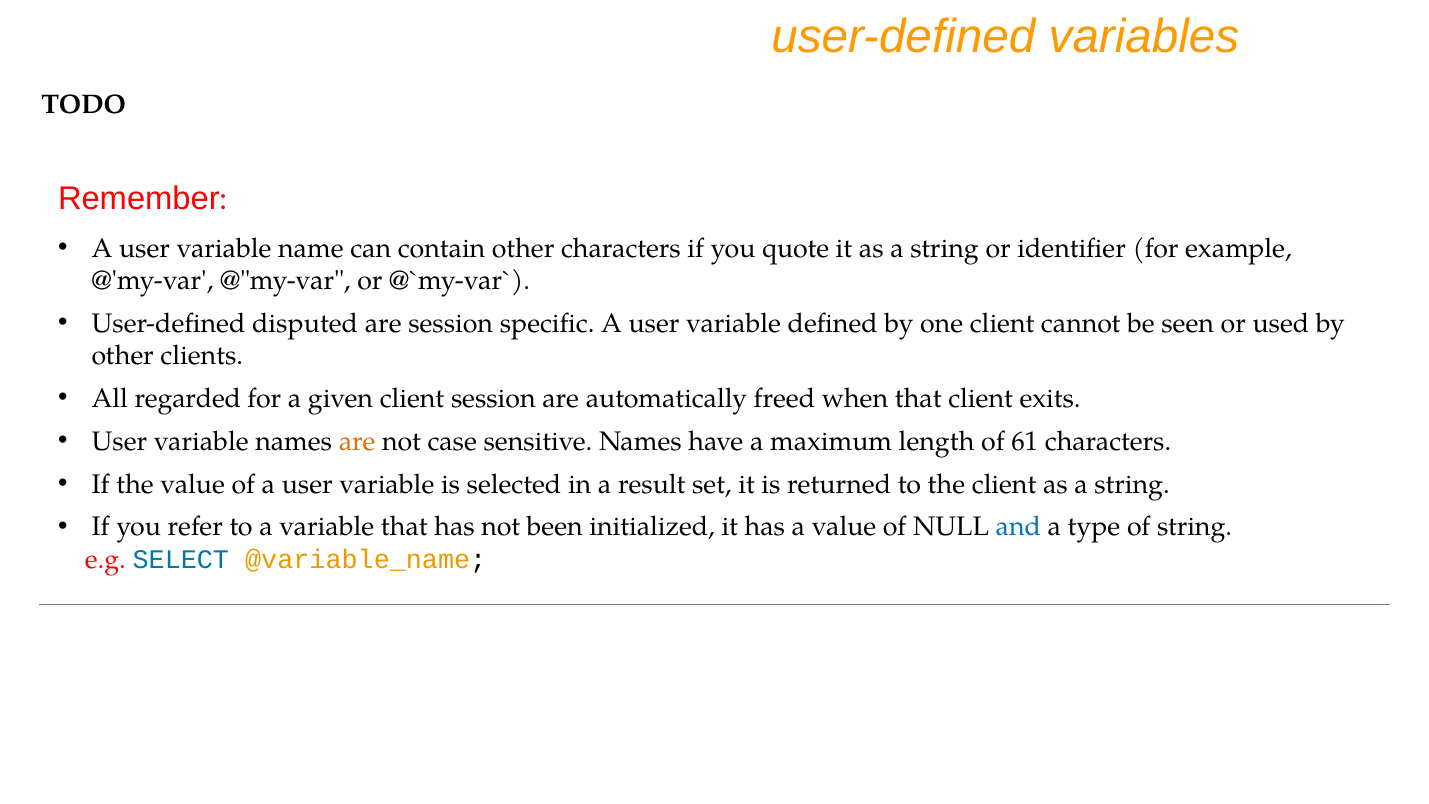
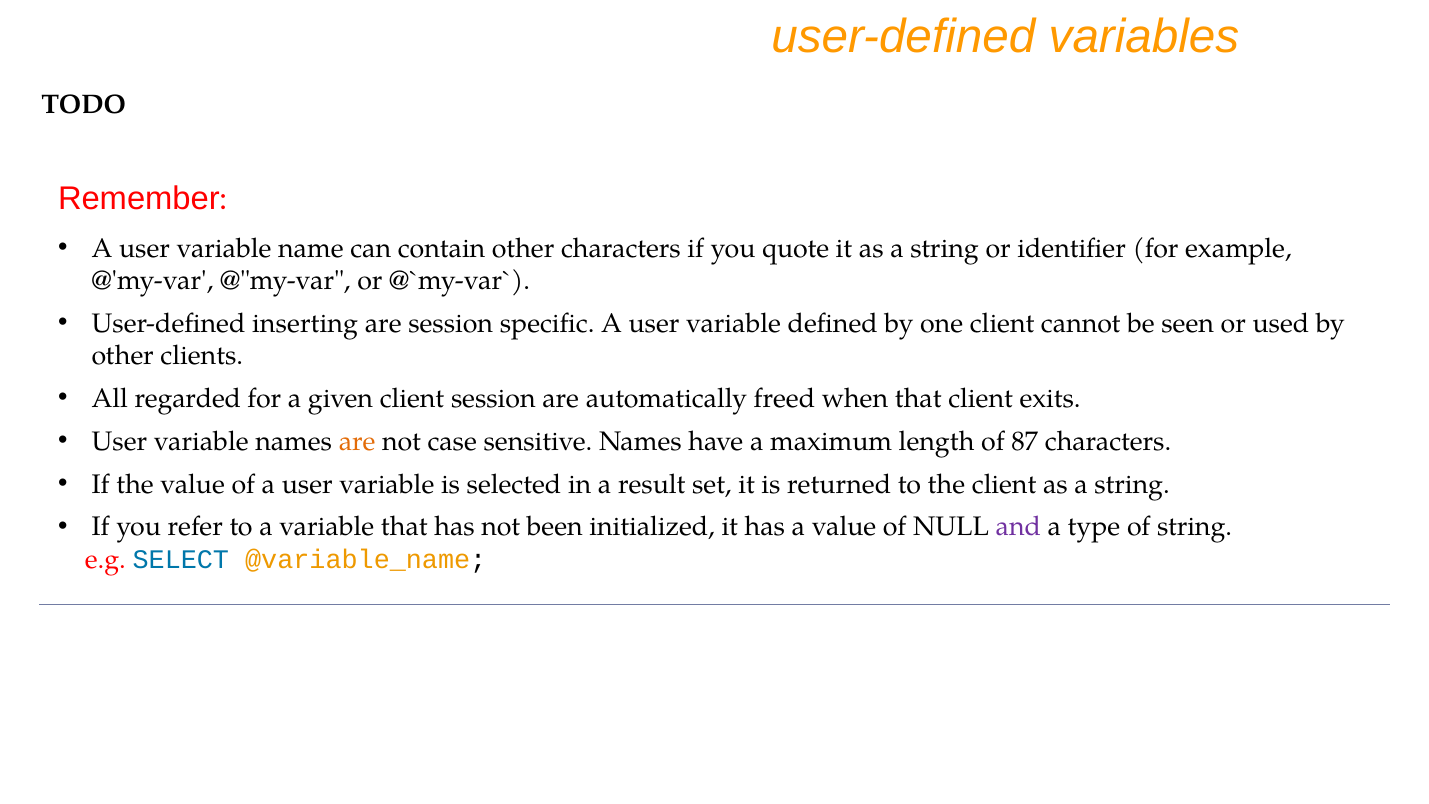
disputed: disputed -> inserting (305, 323)
61: 61 -> 87 (1025, 441)
and colour: blue -> purple (1018, 527)
